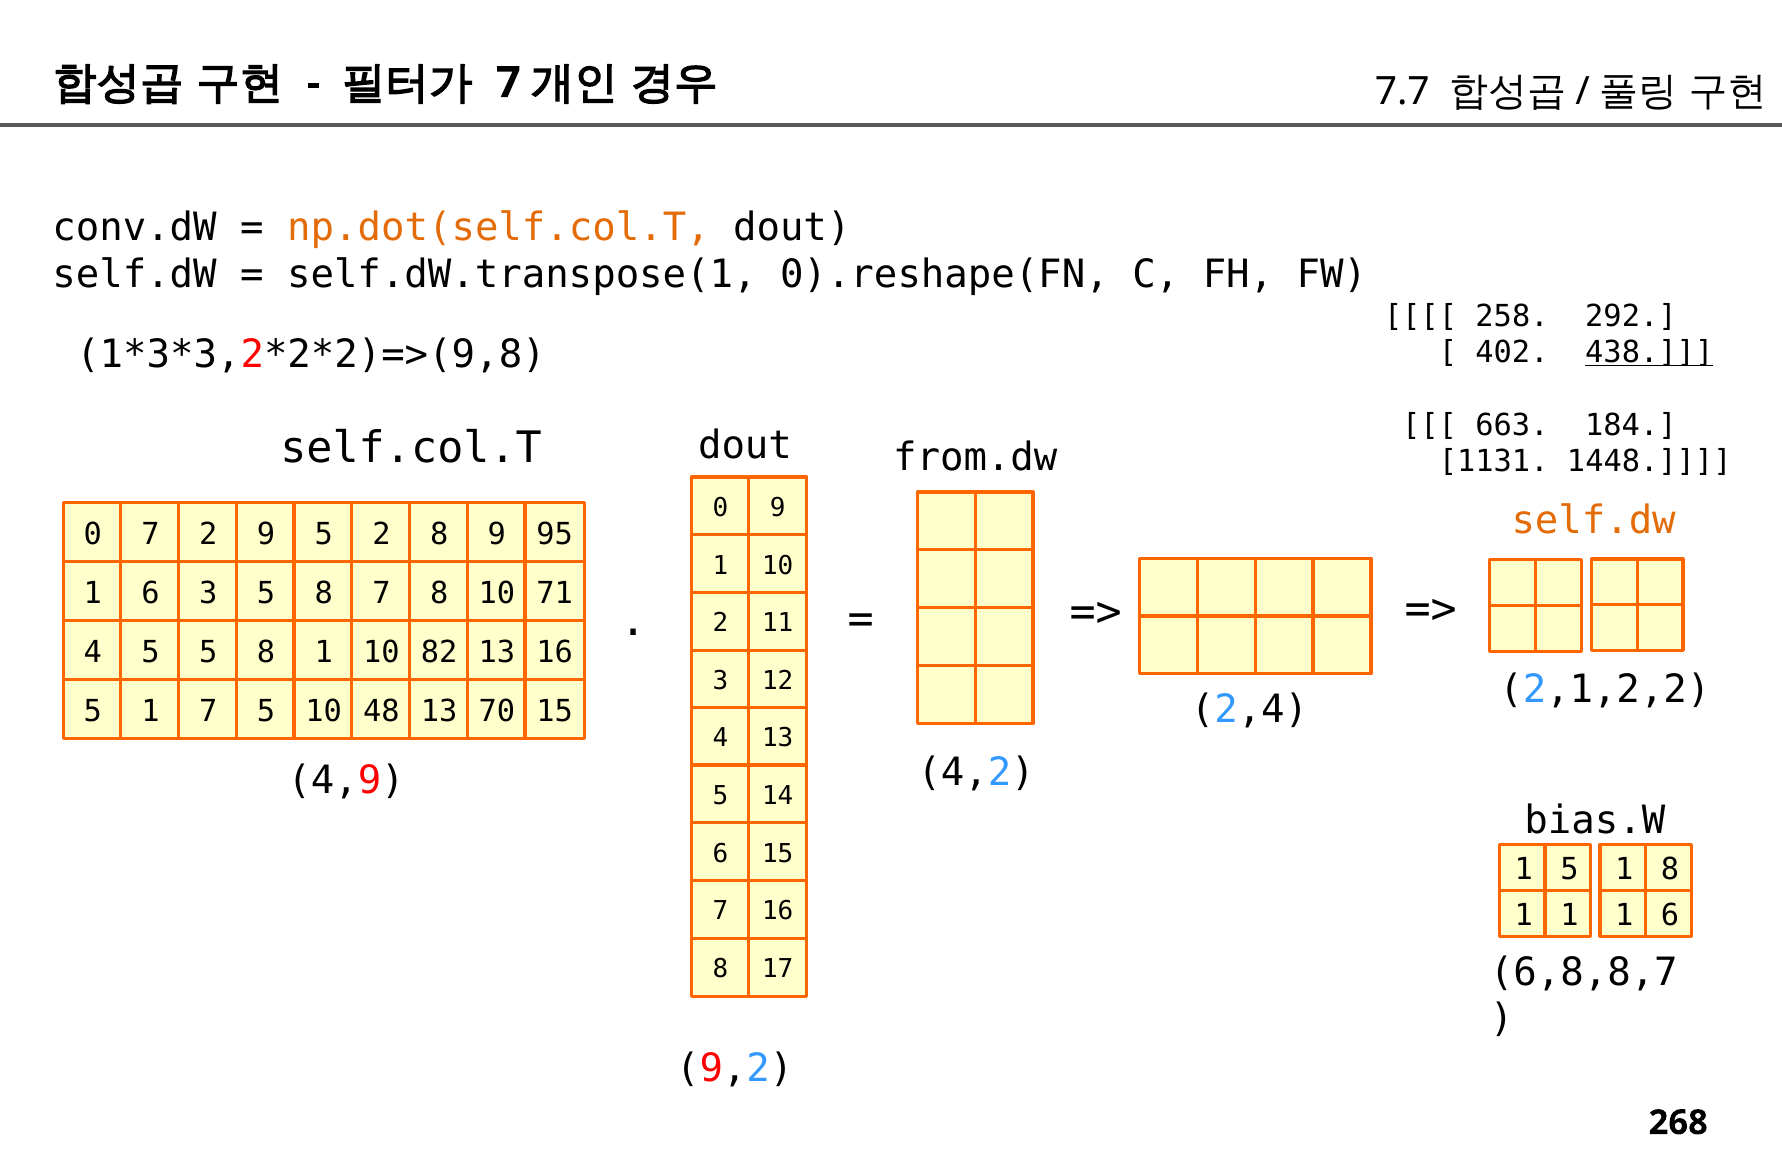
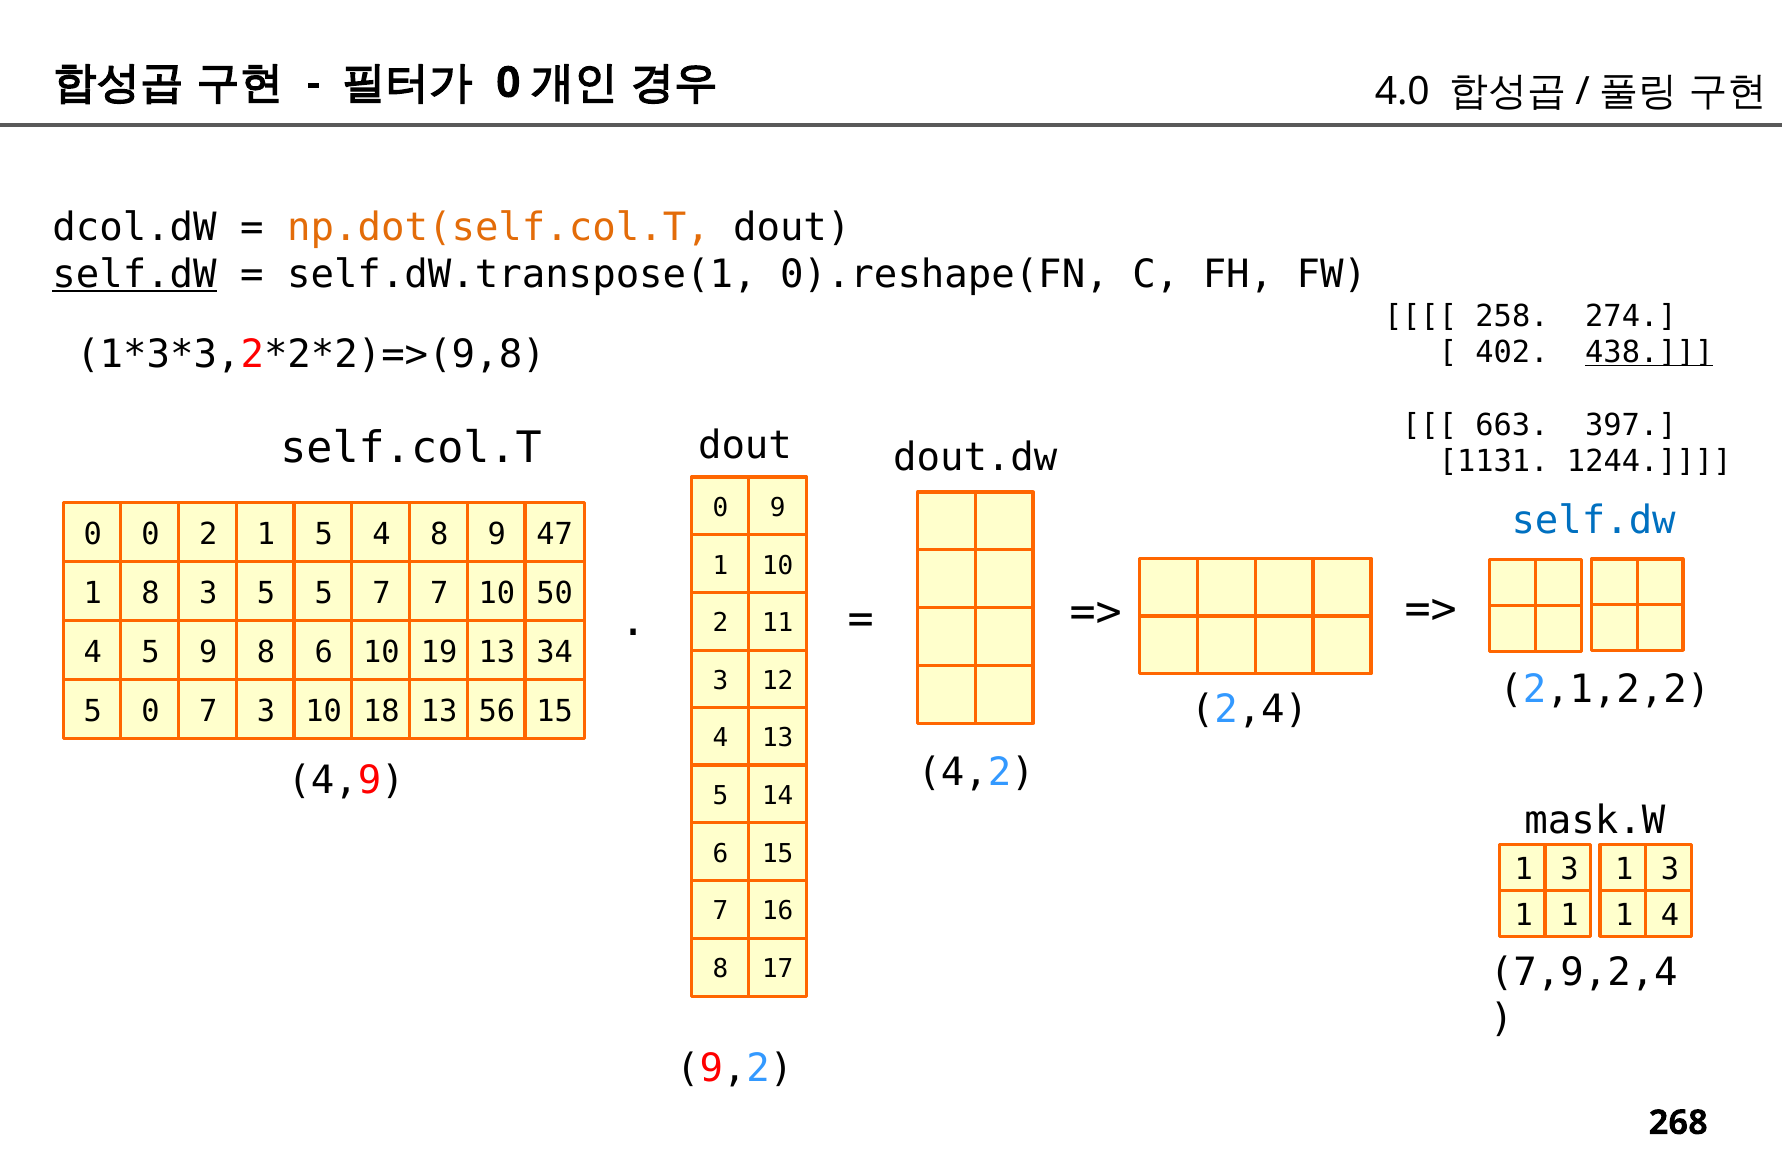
7: 7 -> 0 (508, 83)
7.7: 7.7 -> 4.0 (1402, 91)
conv.dW: conv.dW -> dcol.dW (135, 228)
self.dW underline: none -> present (135, 274)
292: 292 -> 274 (1631, 316)
184: 184 -> 397 (1631, 425)
from.dw: from.dw -> dout.dw (975, 457)
1448: 1448 -> 1244 (1649, 462)
self.dw colour: orange -> blue (1594, 521)
0 7: 7 -> 0 (151, 535)
9: 9 -> 1 (266, 535)
5 2: 2 -> 4 (381, 535)
95: 95 -> 47 (555, 535)
6: 6 -> 8 (151, 594)
3 5 8: 8 -> 5 (324, 594)
8: 8 -> 7 (439, 594)
71: 71 -> 50 (555, 594)
5 5: 5 -> 9 (208, 653)
1: 1 -> 6 (324, 653)
82: 82 -> 19 (439, 653)
13 16: 16 -> 34 (555, 653)
1: 1 -> 0 (151, 711)
7 5: 5 -> 3 (266, 711)
48: 48 -> 18 (381, 711)
70: 70 -> 56 (497, 711)
bias.W: bias.W -> mask.W (1595, 821)
5: 5 -> 3 (1569, 870)
8: 8 -> 3 (1670, 870)
6: 6 -> 4 (1670, 916)
6,8,8,7: 6,8,8,7 -> 7,9,2,4 (1584, 973)
